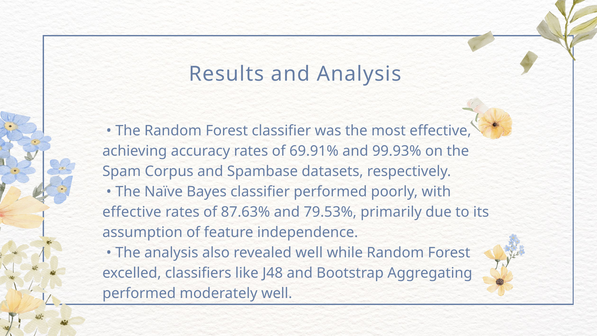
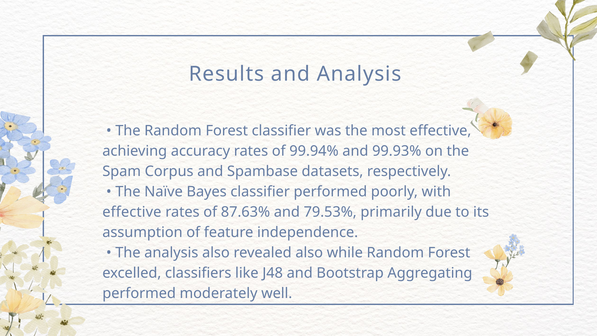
69.91%: 69.91% -> 99.94% (314, 151)
revealed well: well -> also (309, 253)
